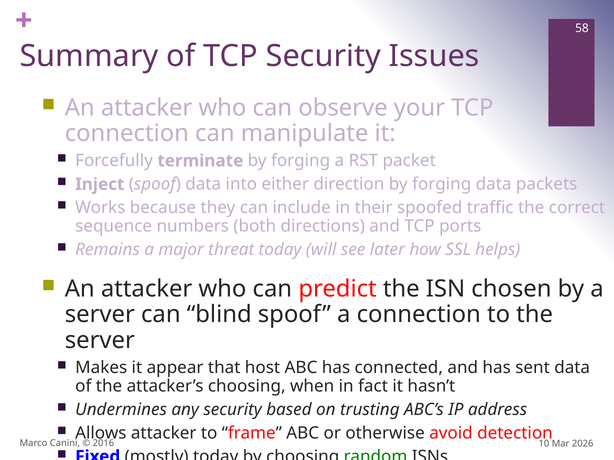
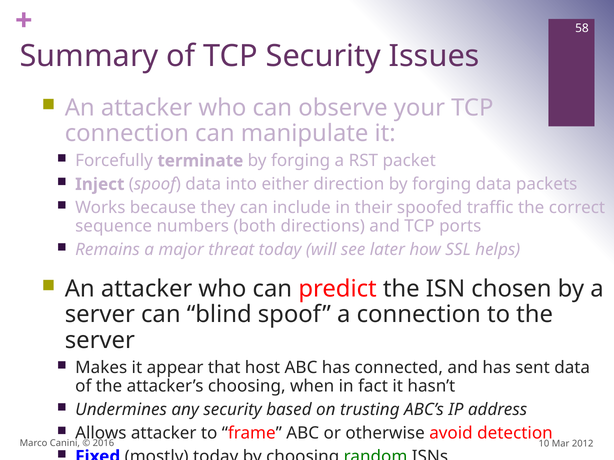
2026: 2026 -> 2012 (583, 444)
